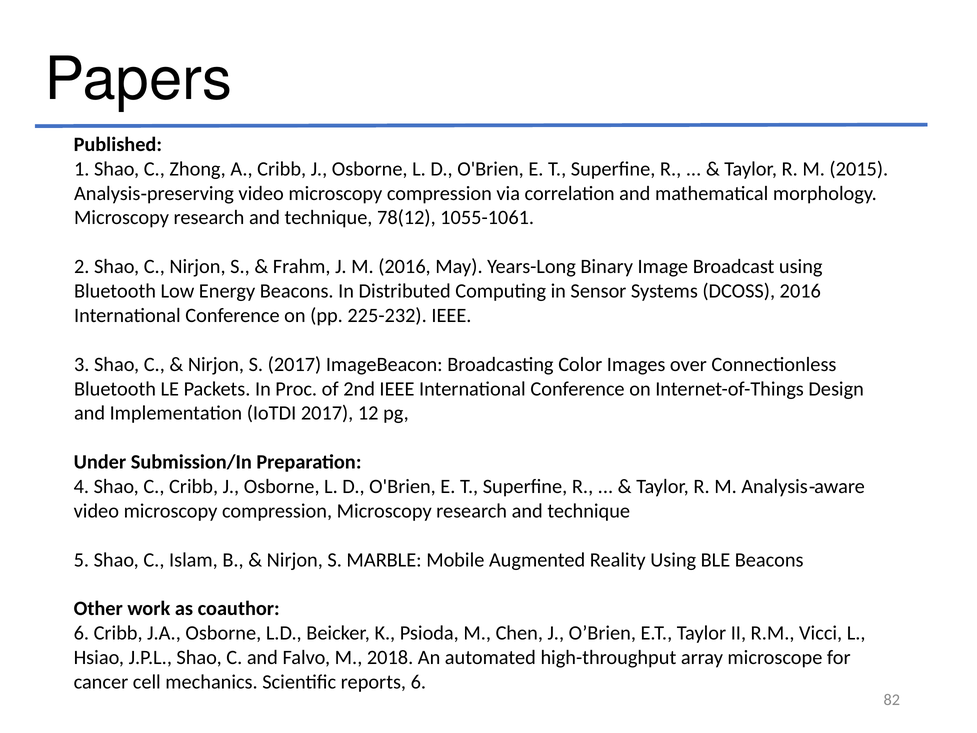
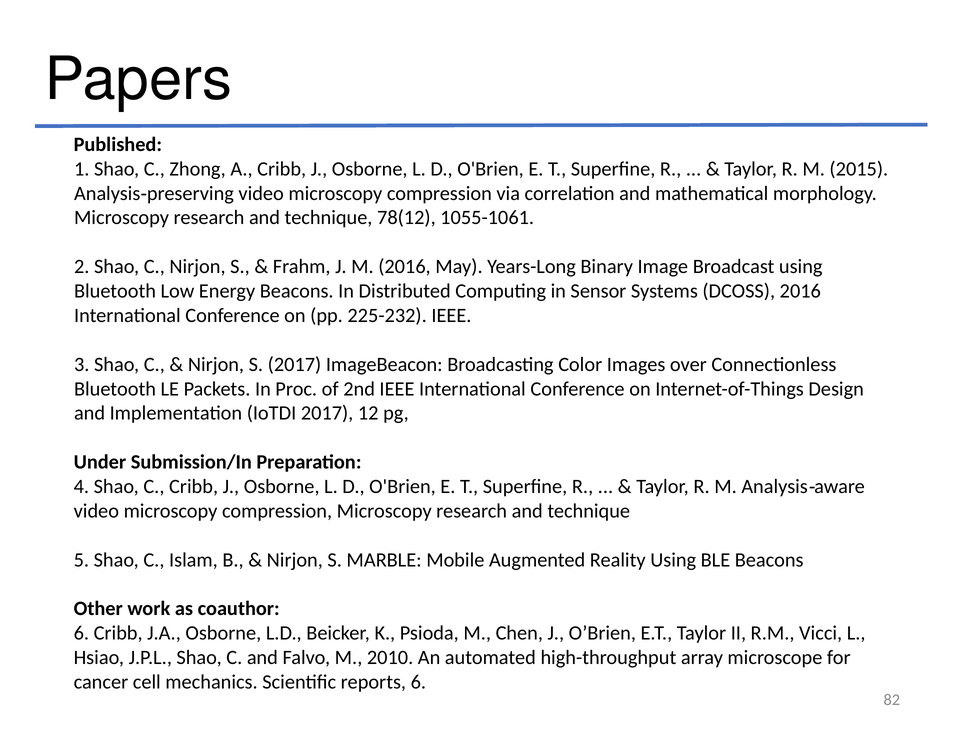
2018: 2018 -> 2010 (390, 657)
